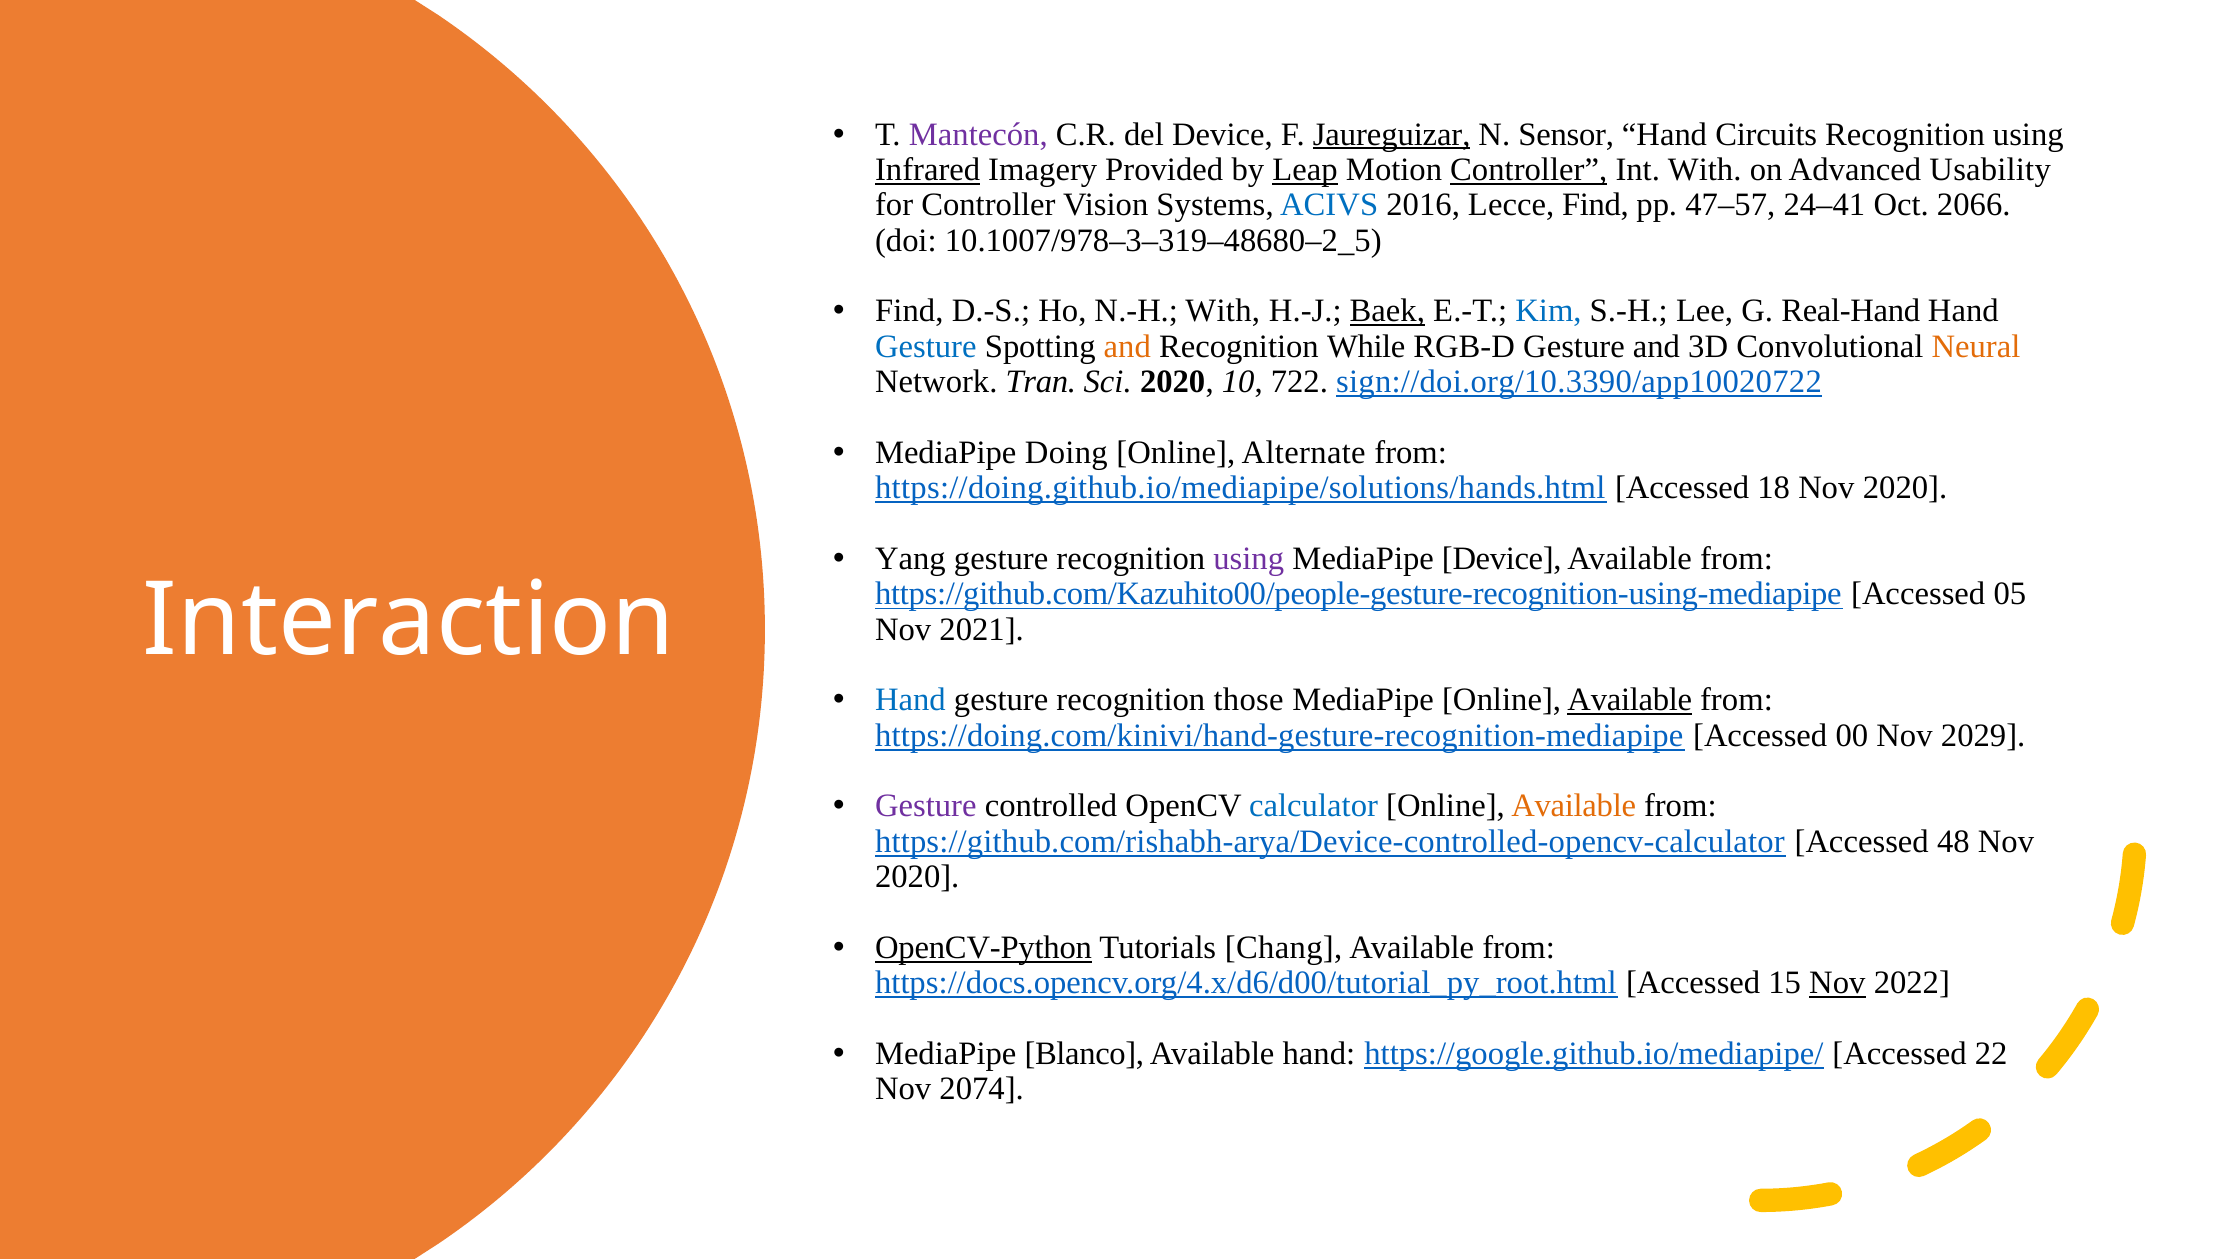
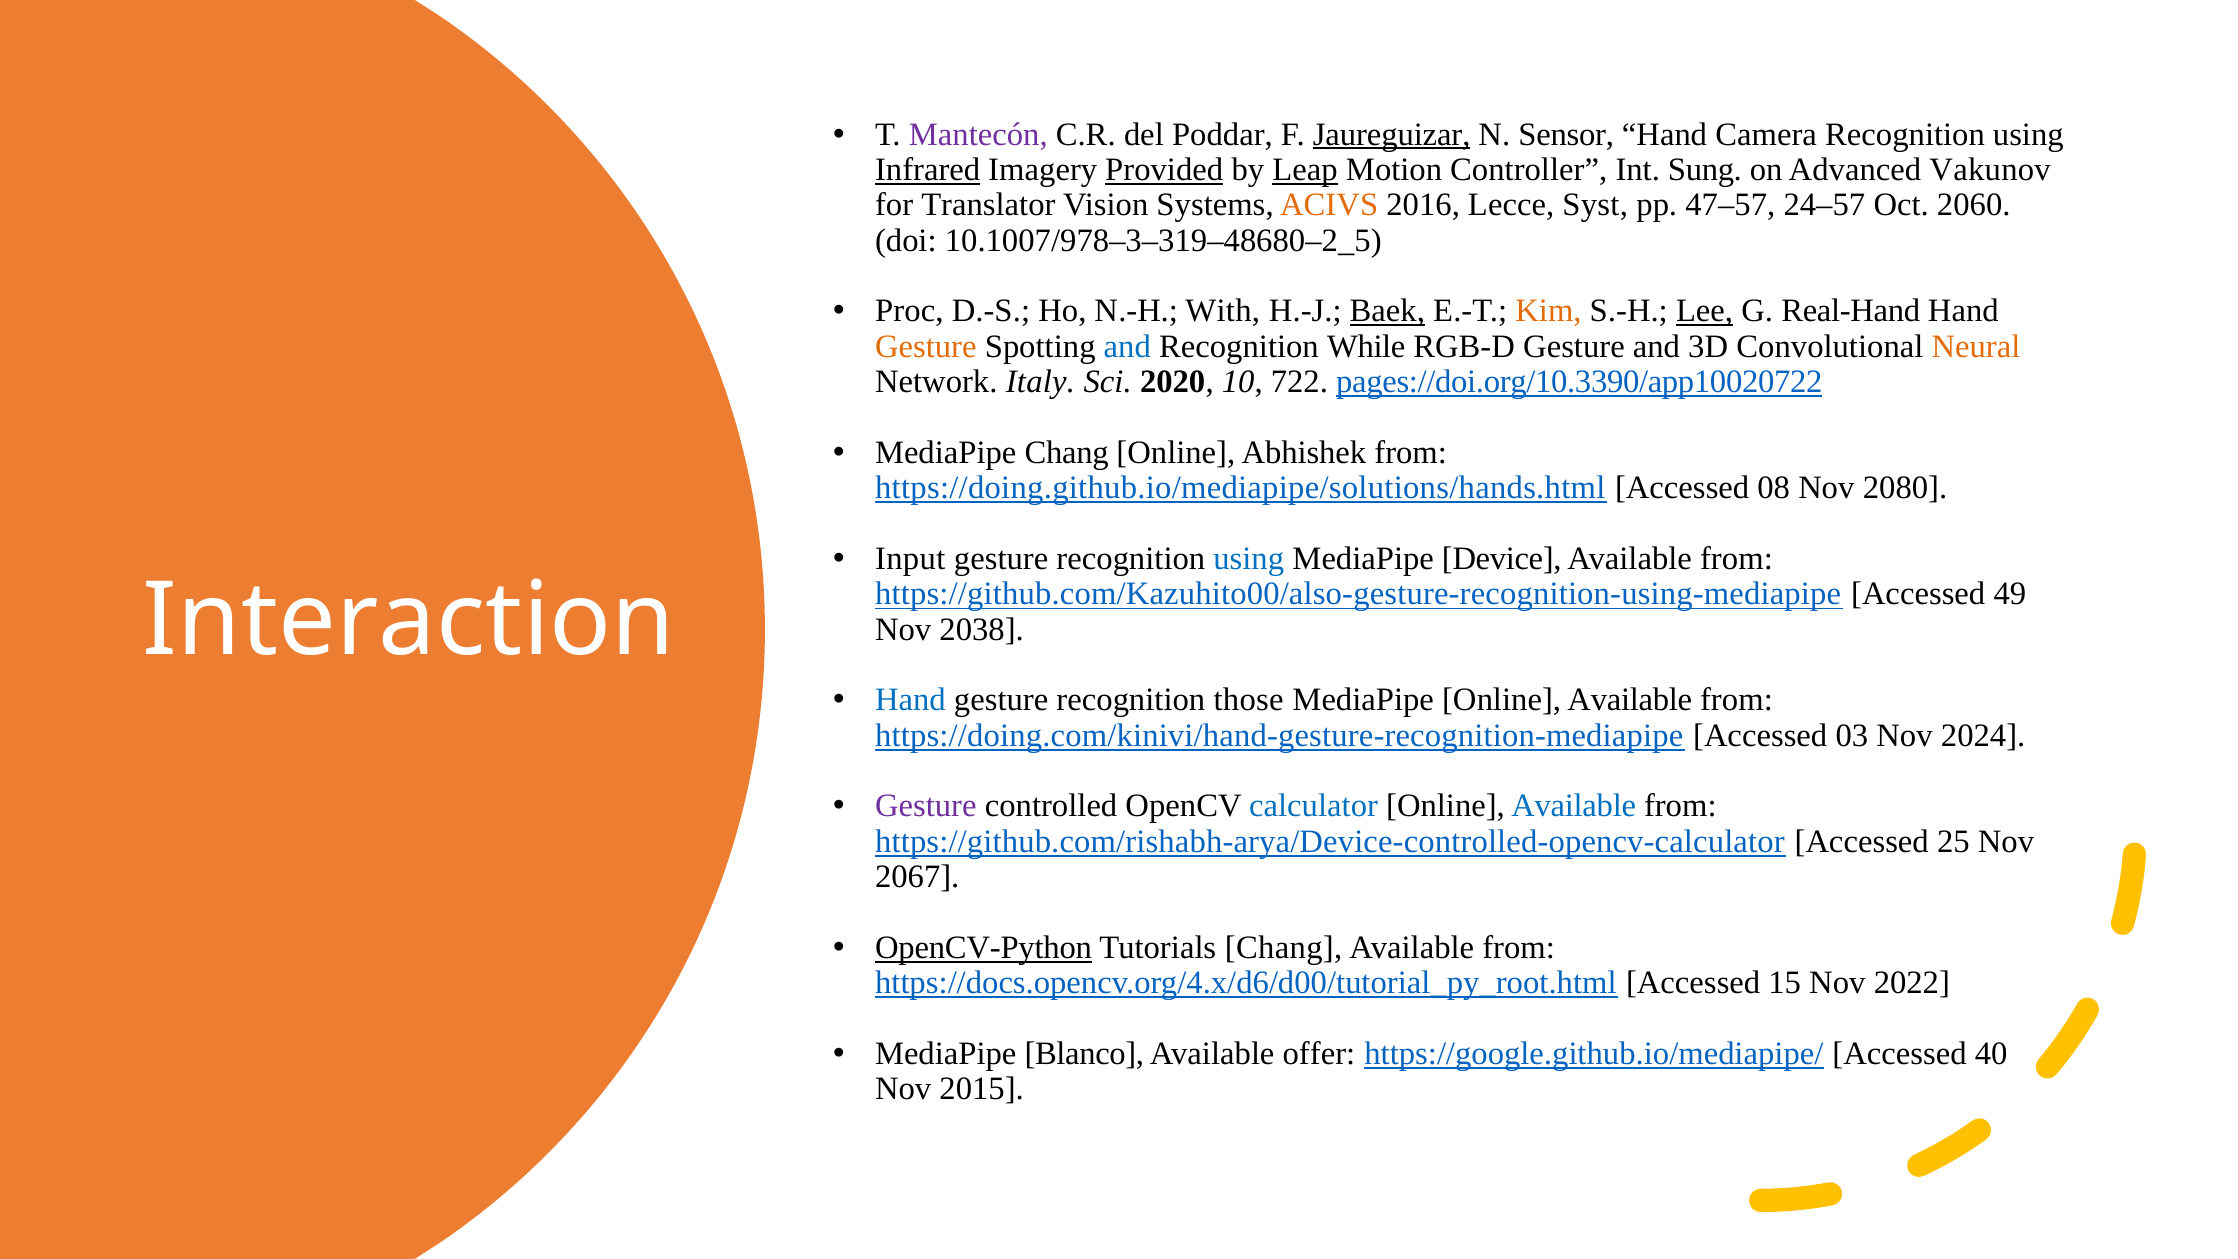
del Device: Device -> Poddar (1222, 134)
Circuits: Circuits -> Camera (1766, 134)
Provided underline: none -> present (1164, 170)
Controller underline: present -> none (1529, 170)
Int With: With -> Sung (1705, 170)
Usability: Usability -> Vakunov (1990, 170)
for Controller: Controller -> Translator (988, 205)
ACIVS colour: blue -> orange (1329, 205)
Lecce Find: Find -> Syst (1595, 205)
24–41: 24–41 -> 24–57 (1824, 205)
2066: 2066 -> 2060 (1974, 205)
Find: Find -> Proc (909, 311)
Kim colour: blue -> orange (1548, 311)
Lee underline: none -> present (1705, 311)
Gesture colour: blue -> orange (926, 346)
and colour: orange -> blue (1127, 346)
Tran: Tran -> Italy (1040, 382)
sign://doi.org/10.3390/app10020722: sign://doi.org/10.3390/app10020722 -> pages://doi.org/10.3390/app10020722 (1579, 382)
MediaPipe Doing: Doing -> Chang (1067, 453)
Alternate: Alternate -> Abhishek (1304, 453)
18: 18 -> 08 (1774, 488)
2020: 2020 -> 2080 (1905, 488)
Yang: Yang -> Input (910, 559)
using colour: purple -> blue (1249, 559)
https://github.com/Kazuhito00/people-gesture-recognition-using-mediapipe: https://github.com/Kazuhito00/people-gesture-recognition-using-mediapipe -> https://github.com/Kazuhito00/also-gesture-recognition-using-mediapipe (1358, 594)
05: 05 -> 49 (2010, 594)
2021: 2021 -> 2038 (982, 629)
Available underline: present -> none (1630, 700)
00: 00 -> 03 (1852, 735)
2029: 2029 -> 2024 (1983, 735)
Available colour: orange -> blue (1574, 806)
48: 48 -> 25 (1953, 841)
2020: 2020 -> 2067 (917, 877)
Nov underline: present -> none (1837, 983)
Available hand: hand -> offer (1319, 1053)
22: 22 -> 40 (1991, 1053)
2074: 2074 -> 2015 (982, 1089)
